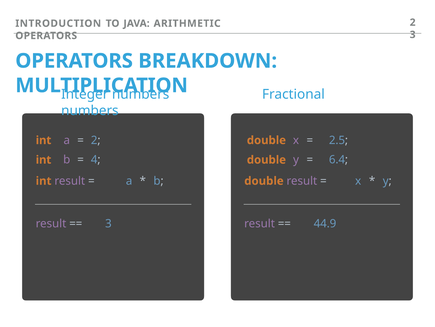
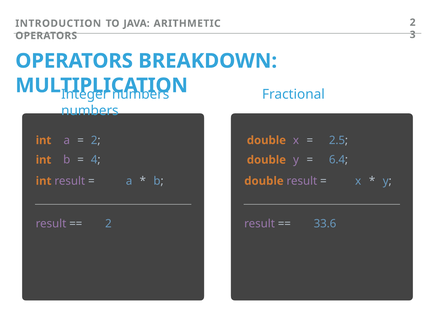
3: 3 -> 2 (108, 223)
44.9: 44.9 -> 33.6 (325, 223)
